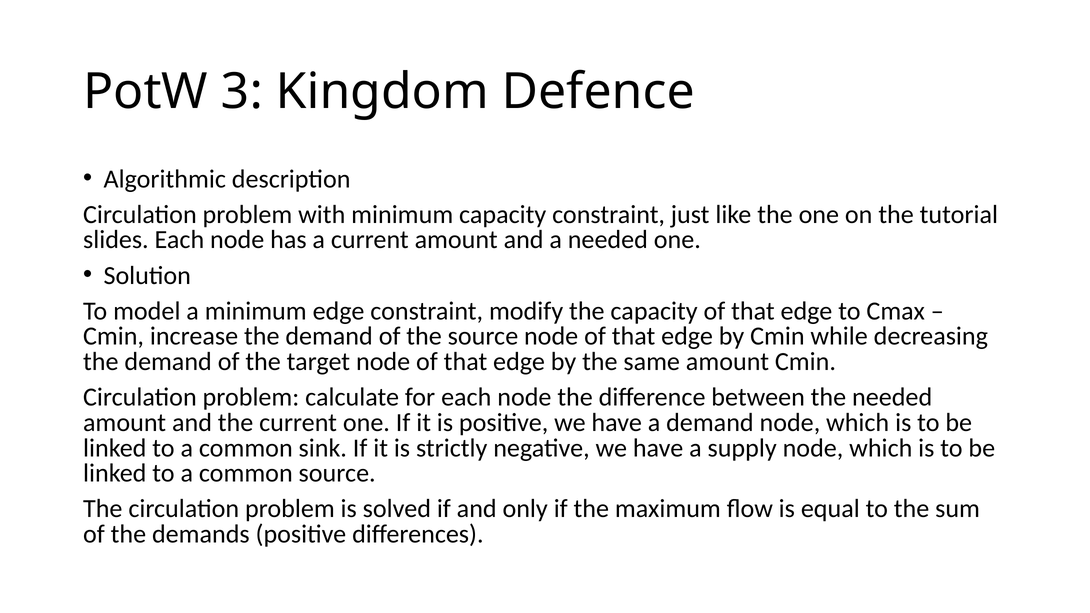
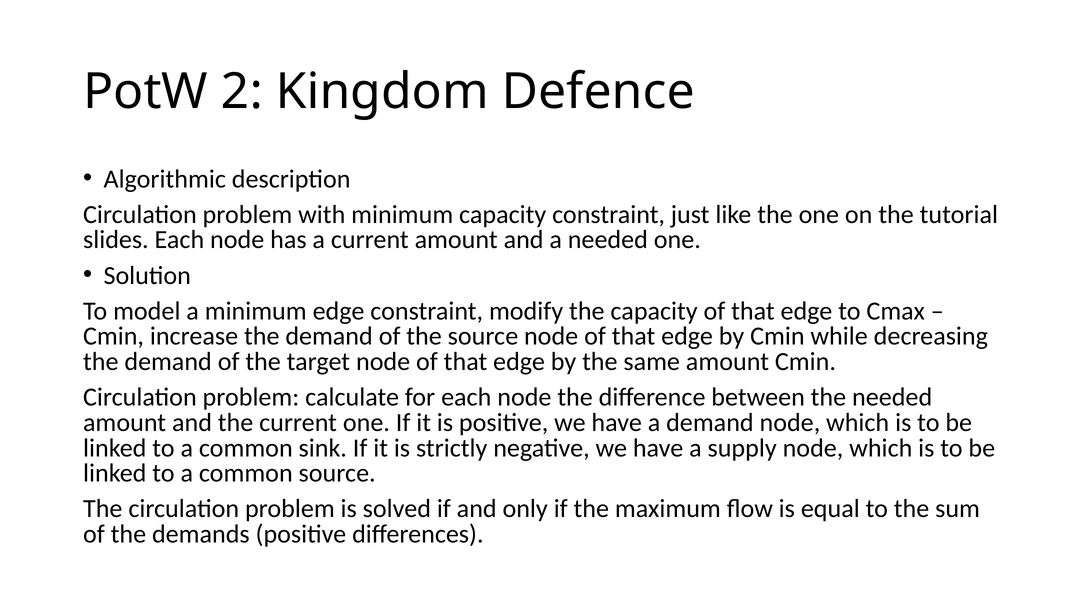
3: 3 -> 2 (242, 92)
